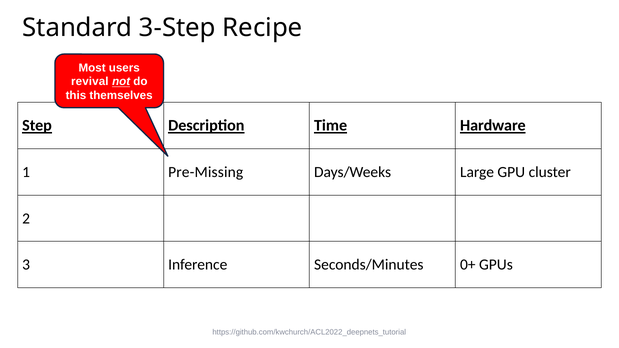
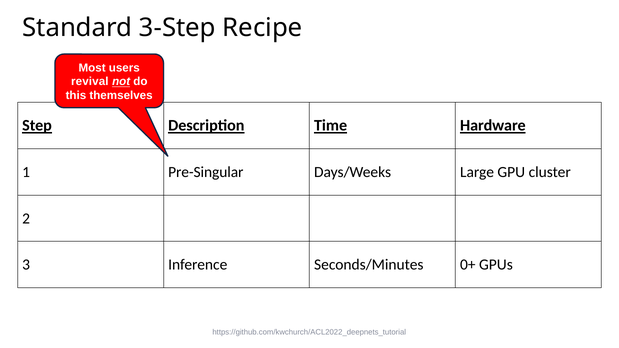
Pre-Missing: Pre-Missing -> Pre-Singular (206, 172)
